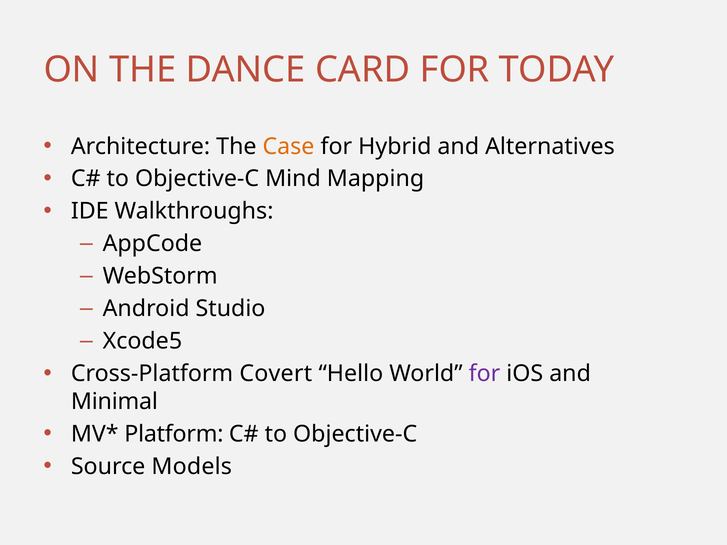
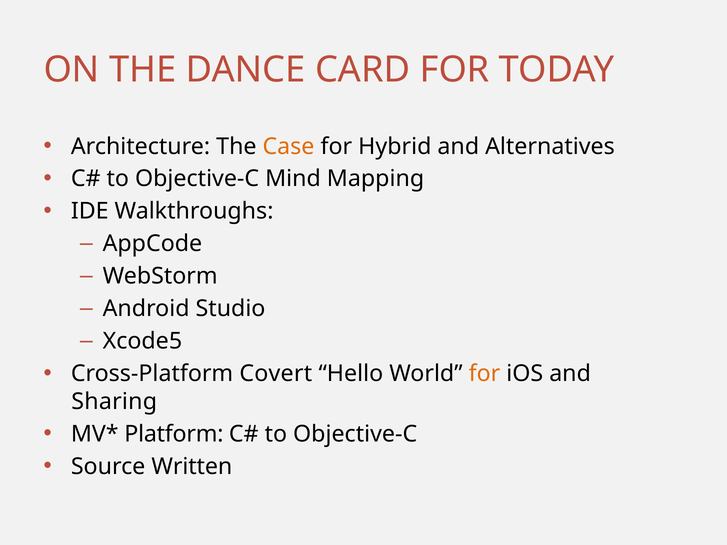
for colour: purple -> orange (484, 374)
Minimal: Minimal -> Sharing (114, 402)
Models: Models -> Written (192, 467)
